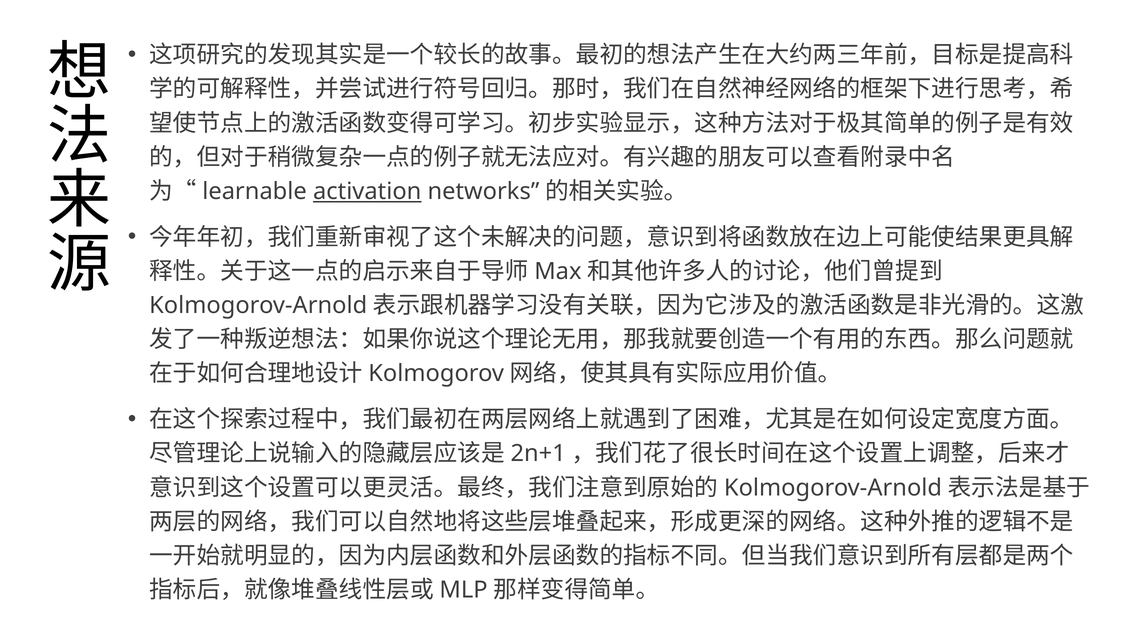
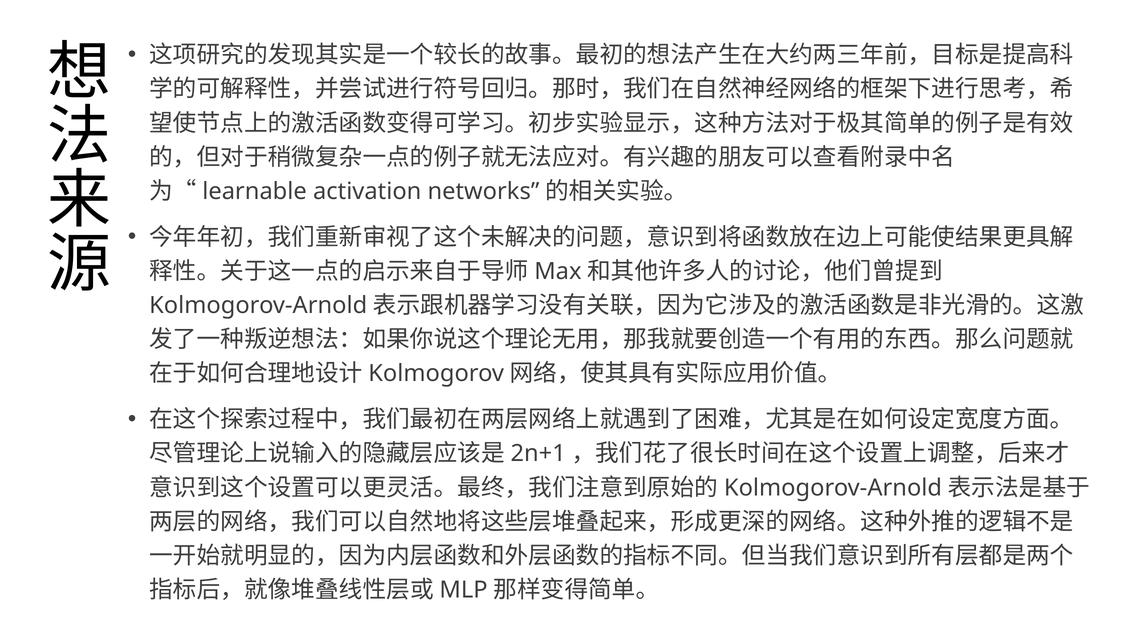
activation underline: present -> none (367, 191)
